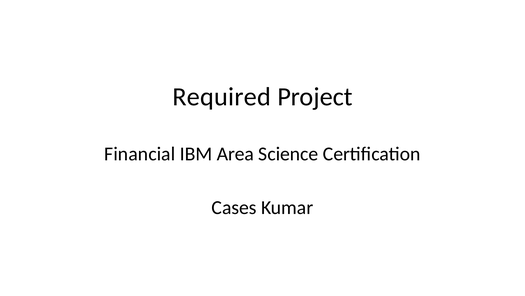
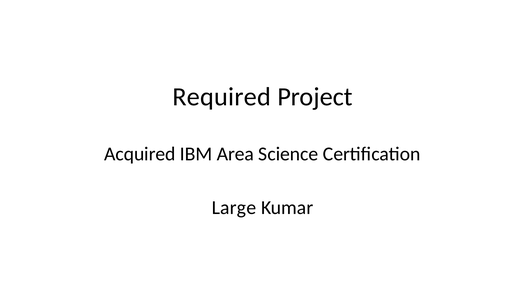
Financial: Financial -> Acquired (140, 154)
Cases: Cases -> Large (234, 207)
